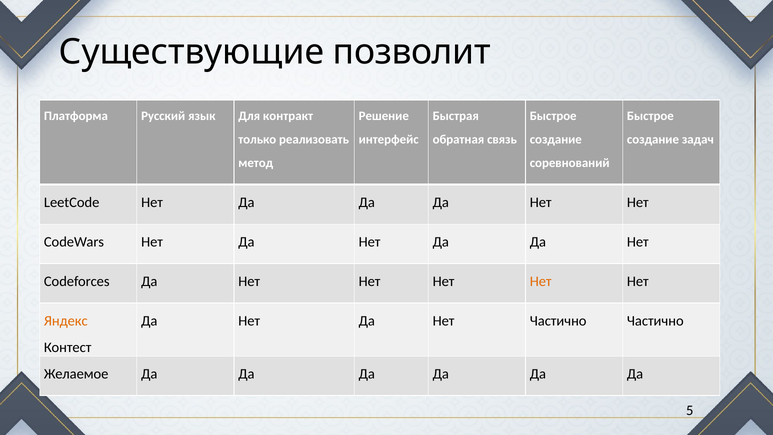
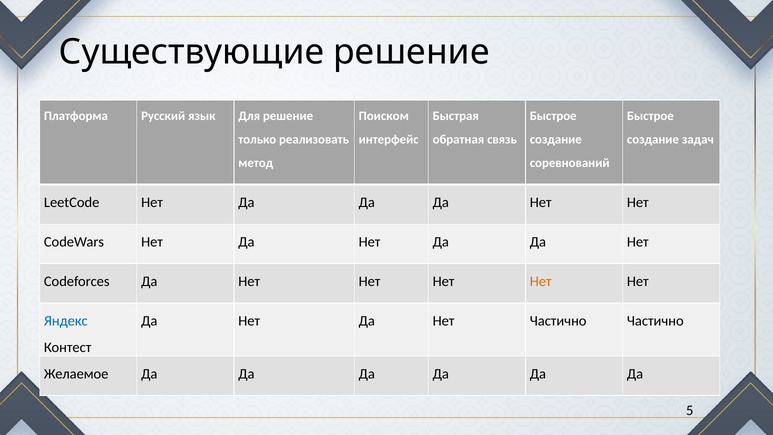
Существующие позволит: позволит -> решение (411, 52)
Для контракт: контракт -> решение (288, 116)
Решение: Решение -> Поиском (384, 116)
Яндекс colour: orange -> blue (66, 321)
